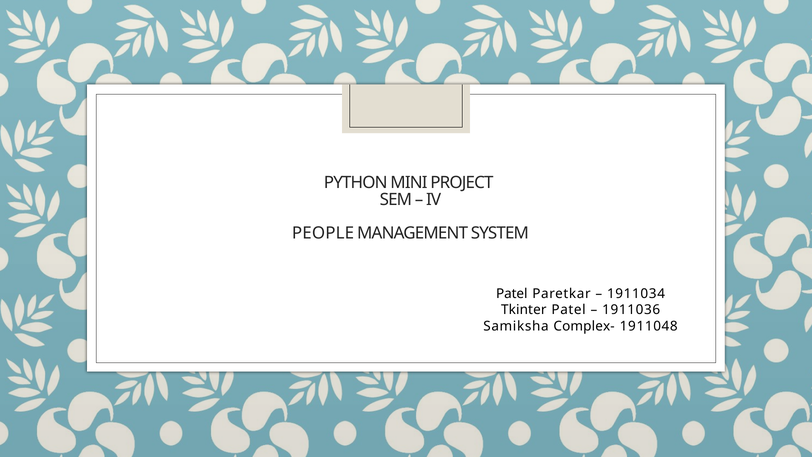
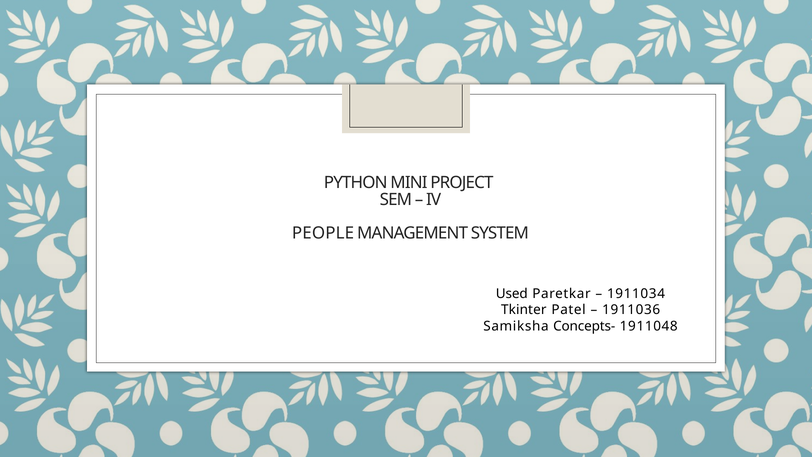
Patel: Patel -> Used (512, 294)
Complex-: Complex- -> Concepts- (584, 326)
